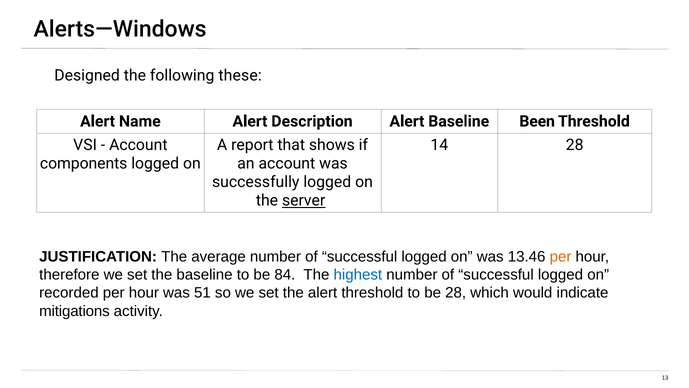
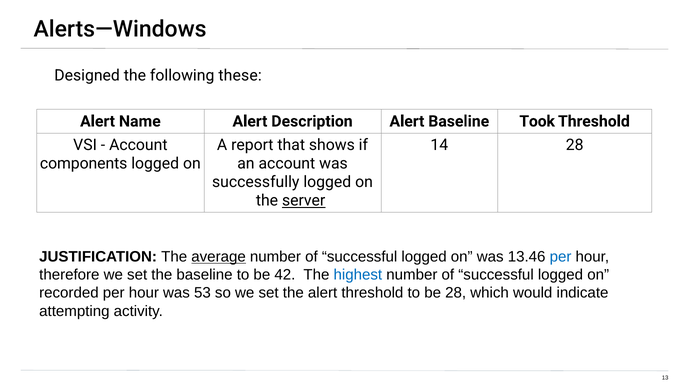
Been: Been -> Took (537, 121)
average underline: none -> present (219, 257)
per colour: orange -> blue (561, 257)
84: 84 -> 42 (285, 275)
51: 51 -> 53 (202, 293)
mitigations: mitigations -> attempting (74, 311)
